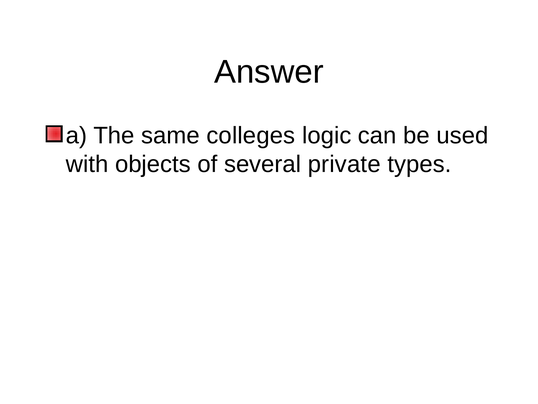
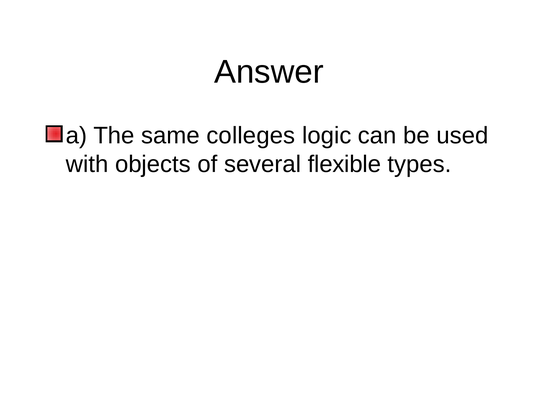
private: private -> flexible (344, 164)
